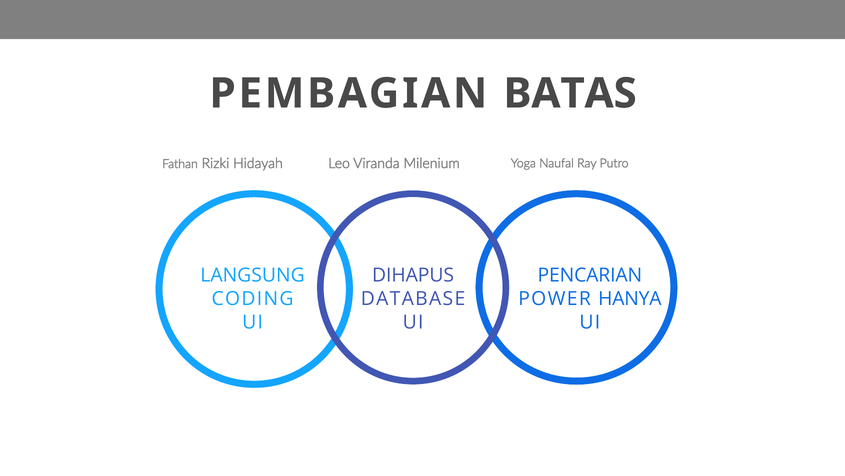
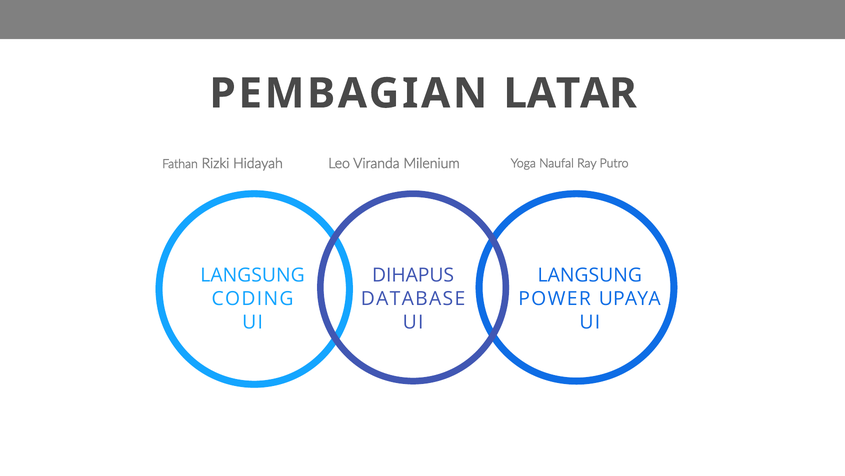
BATAS: BATAS -> LATAR (570, 93)
PENCARIAN: PENCARIAN -> LANGSUNG (590, 275)
HANYA: HANYA -> UPAYA (630, 298)
